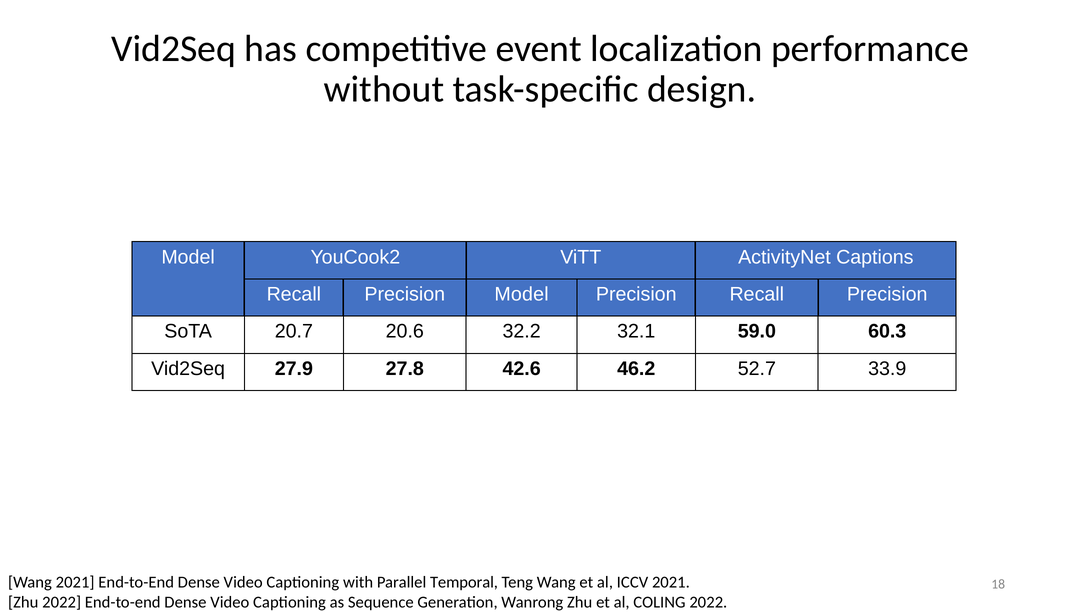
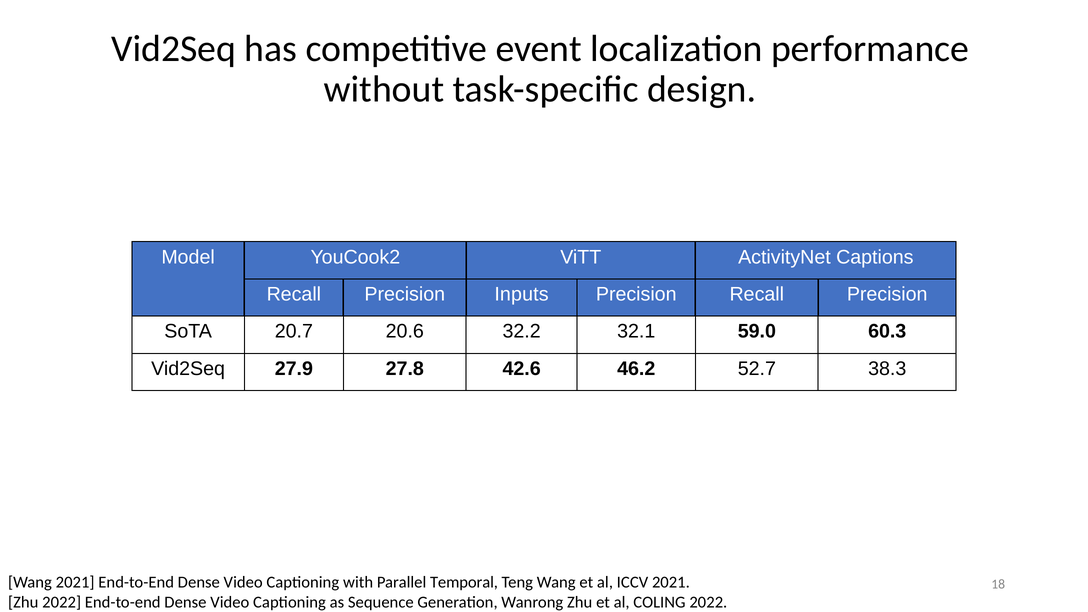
Precision Model: Model -> Inputs (522, 294)
33.9: 33.9 -> 38.3 (887, 369)
